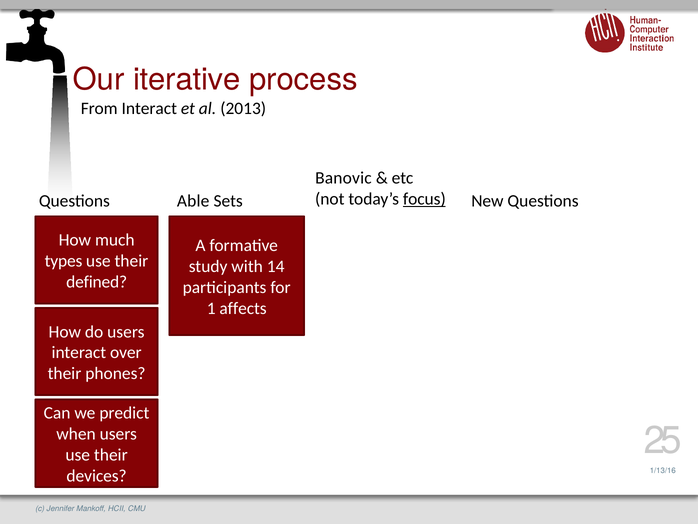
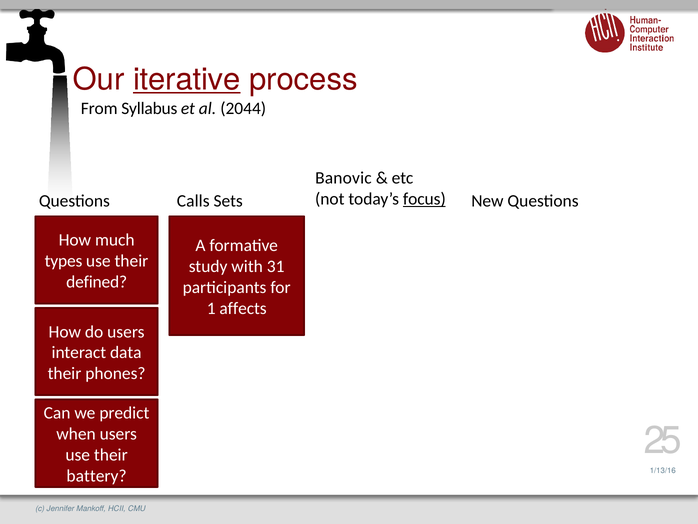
iterative underline: none -> present (187, 79)
From Interact: Interact -> Syllabus (149, 109)
2013: 2013 -> 2044 (243, 109)
Able: Able -> Calls (193, 201)
14: 14 -> 31 (276, 266)
over: over -> data (126, 352)
devices: devices -> battery (97, 475)
